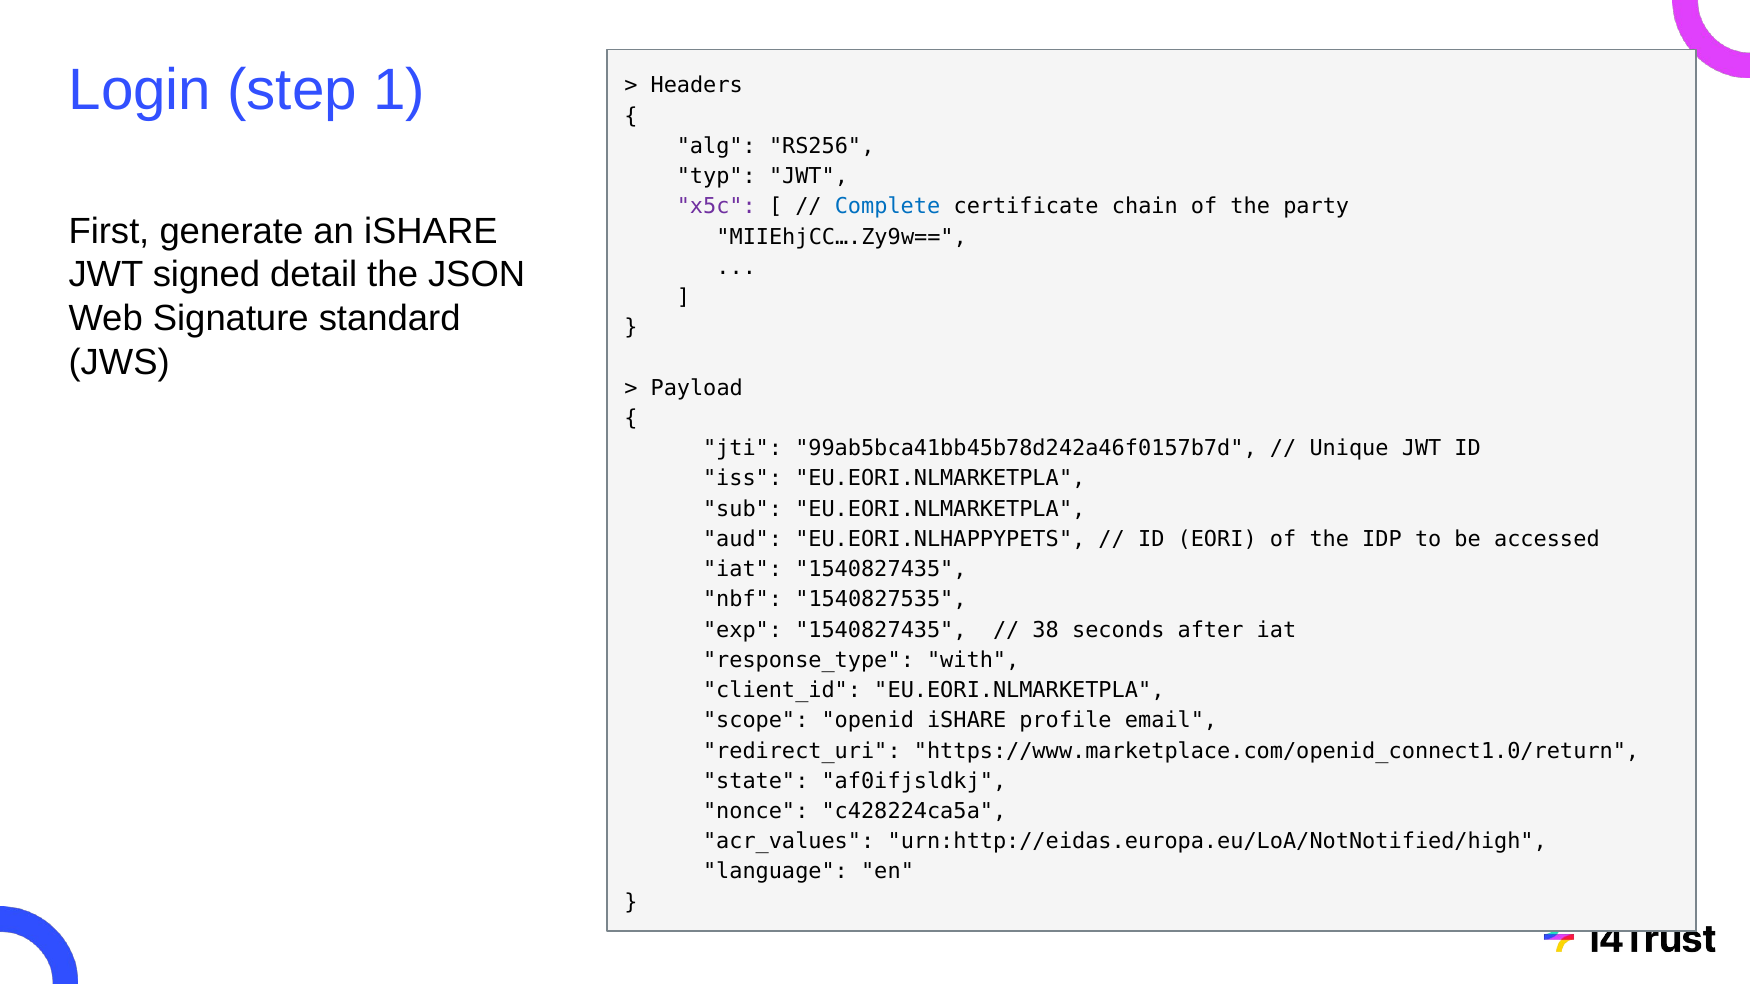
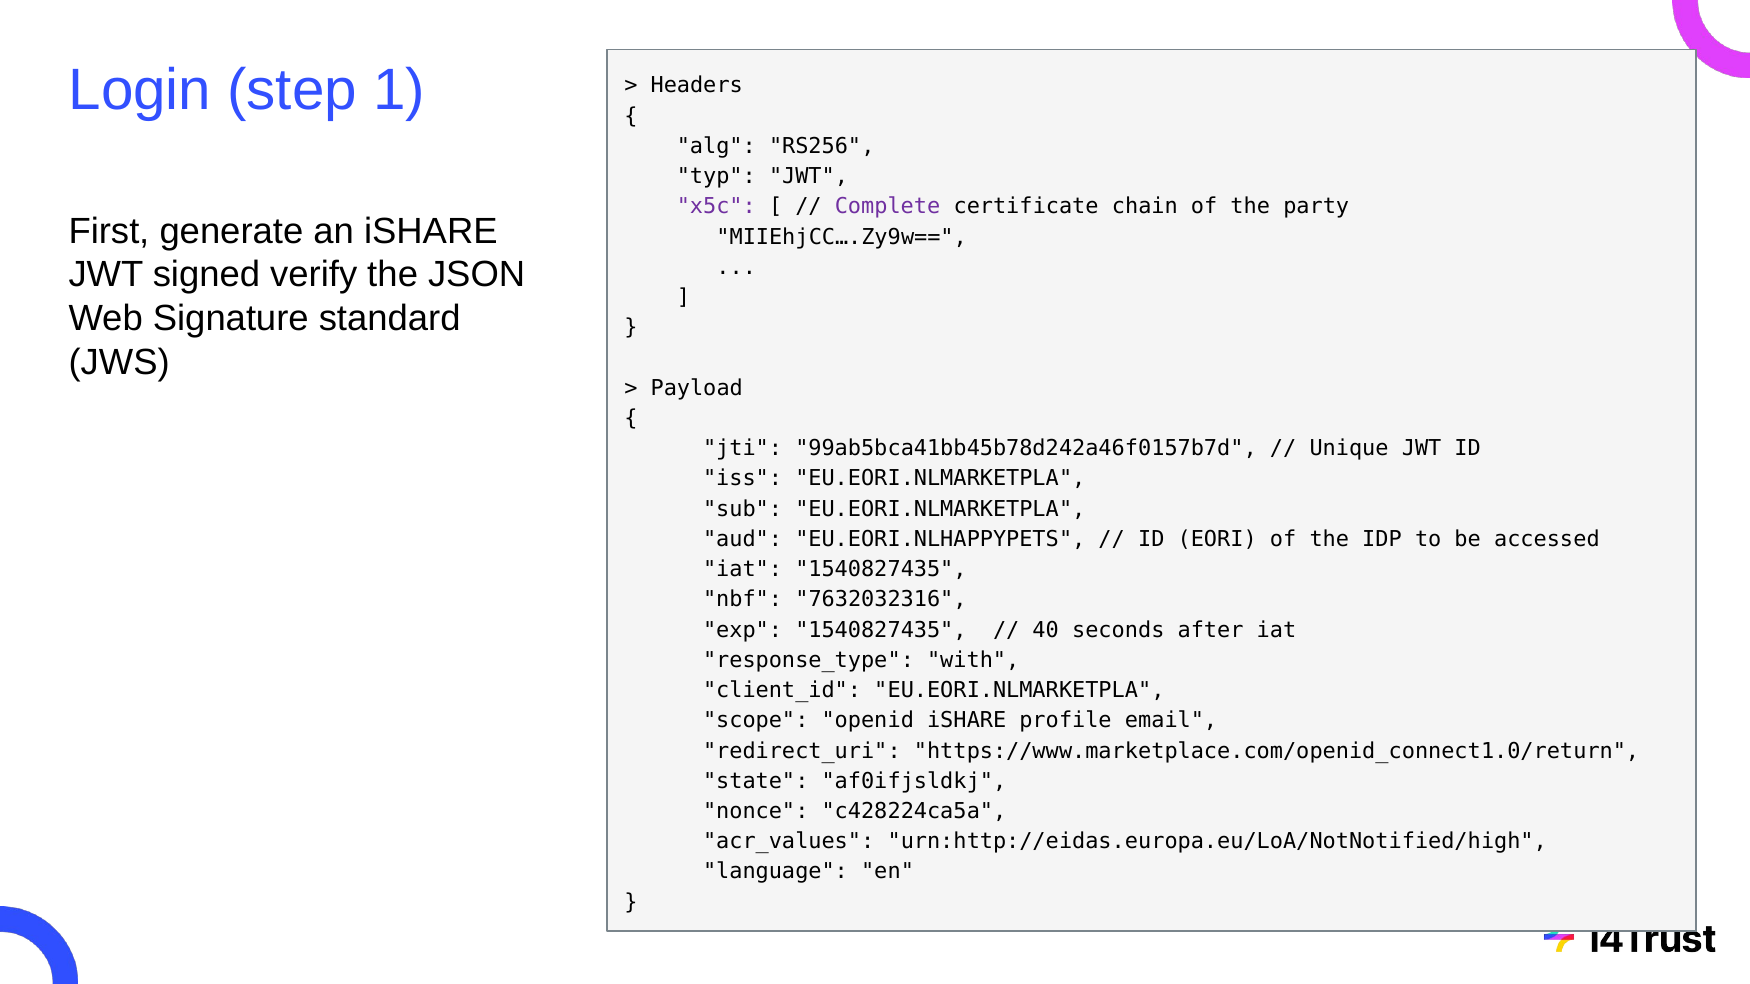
Complete colour: blue -> purple (888, 207)
detail: detail -> verify (314, 275)
1540827535: 1540827535 -> 7632032316 (881, 600)
38: 38 -> 40 (1046, 630)
